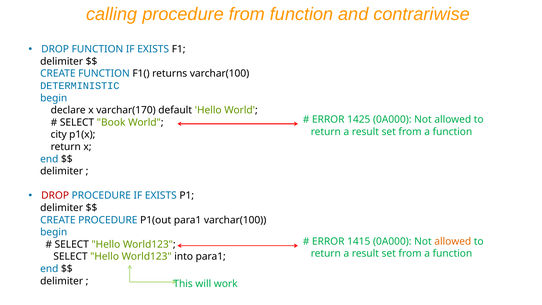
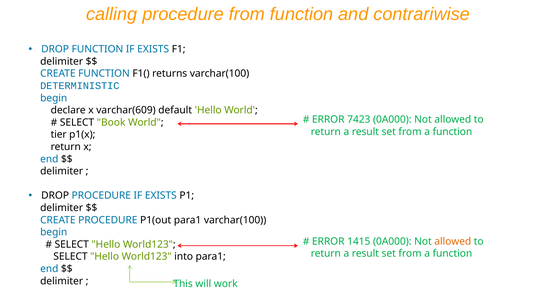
varchar(170: varchar(170 -> varchar(609 (126, 110)
1425: 1425 -> 7423 (359, 119)
city: city -> tier (59, 135)
DROP colour: red -> black (55, 196)
